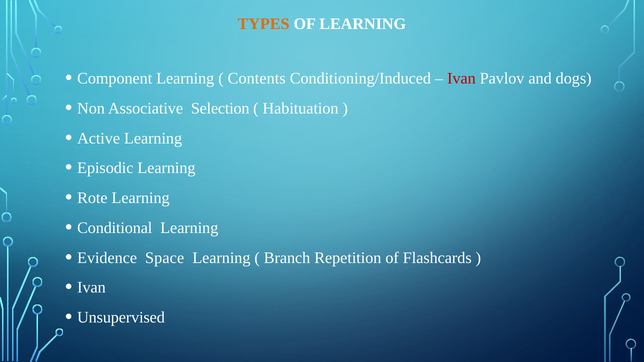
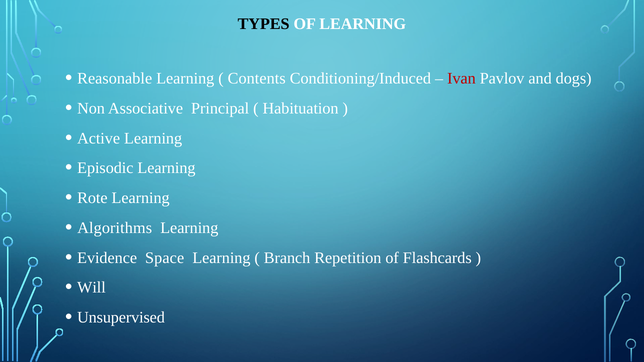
TYPES colour: orange -> black (264, 24)
Component: Component -> Reasonable (115, 79)
Selection: Selection -> Principal (220, 108)
Conditional: Conditional -> Algorithms (115, 228)
Ivan: Ivan -> Will (91, 288)
